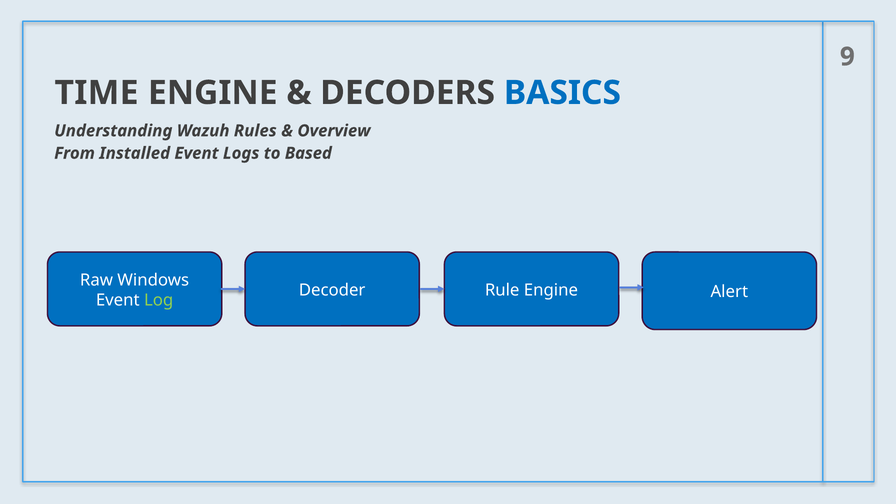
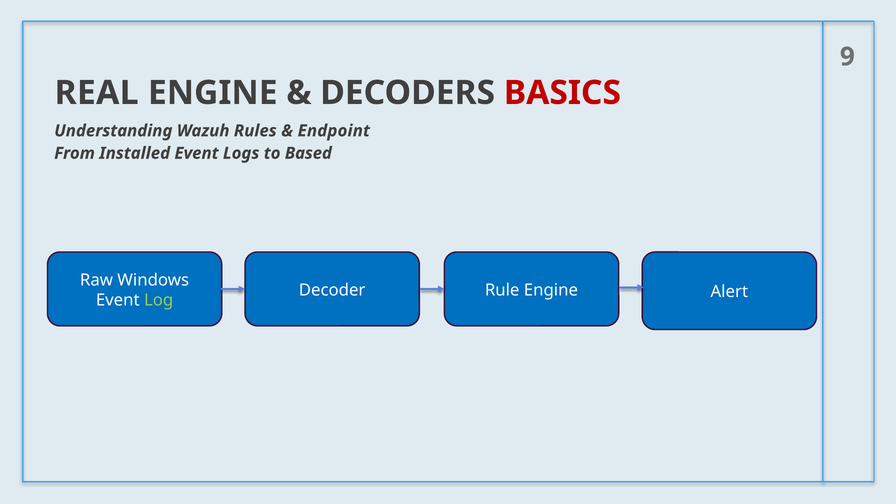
TIME: TIME -> REAL (97, 93)
BASICS colour: blue -> red (562, 93)
Overview: Overview -> Endpoint (334, 131)
